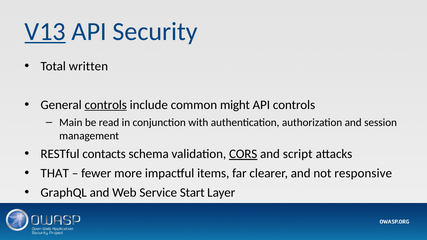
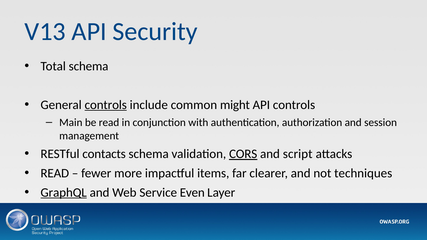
V13 underline: present -> none (45, 31)
Total written: written -> schema (89, 66)
THAT: THAT -> READ (55, 173)
responsive: responsive -> techniques (363, 173)
GraphQL underline: none -> present (64, 193)
Start: Start -> Even (192, 193)
